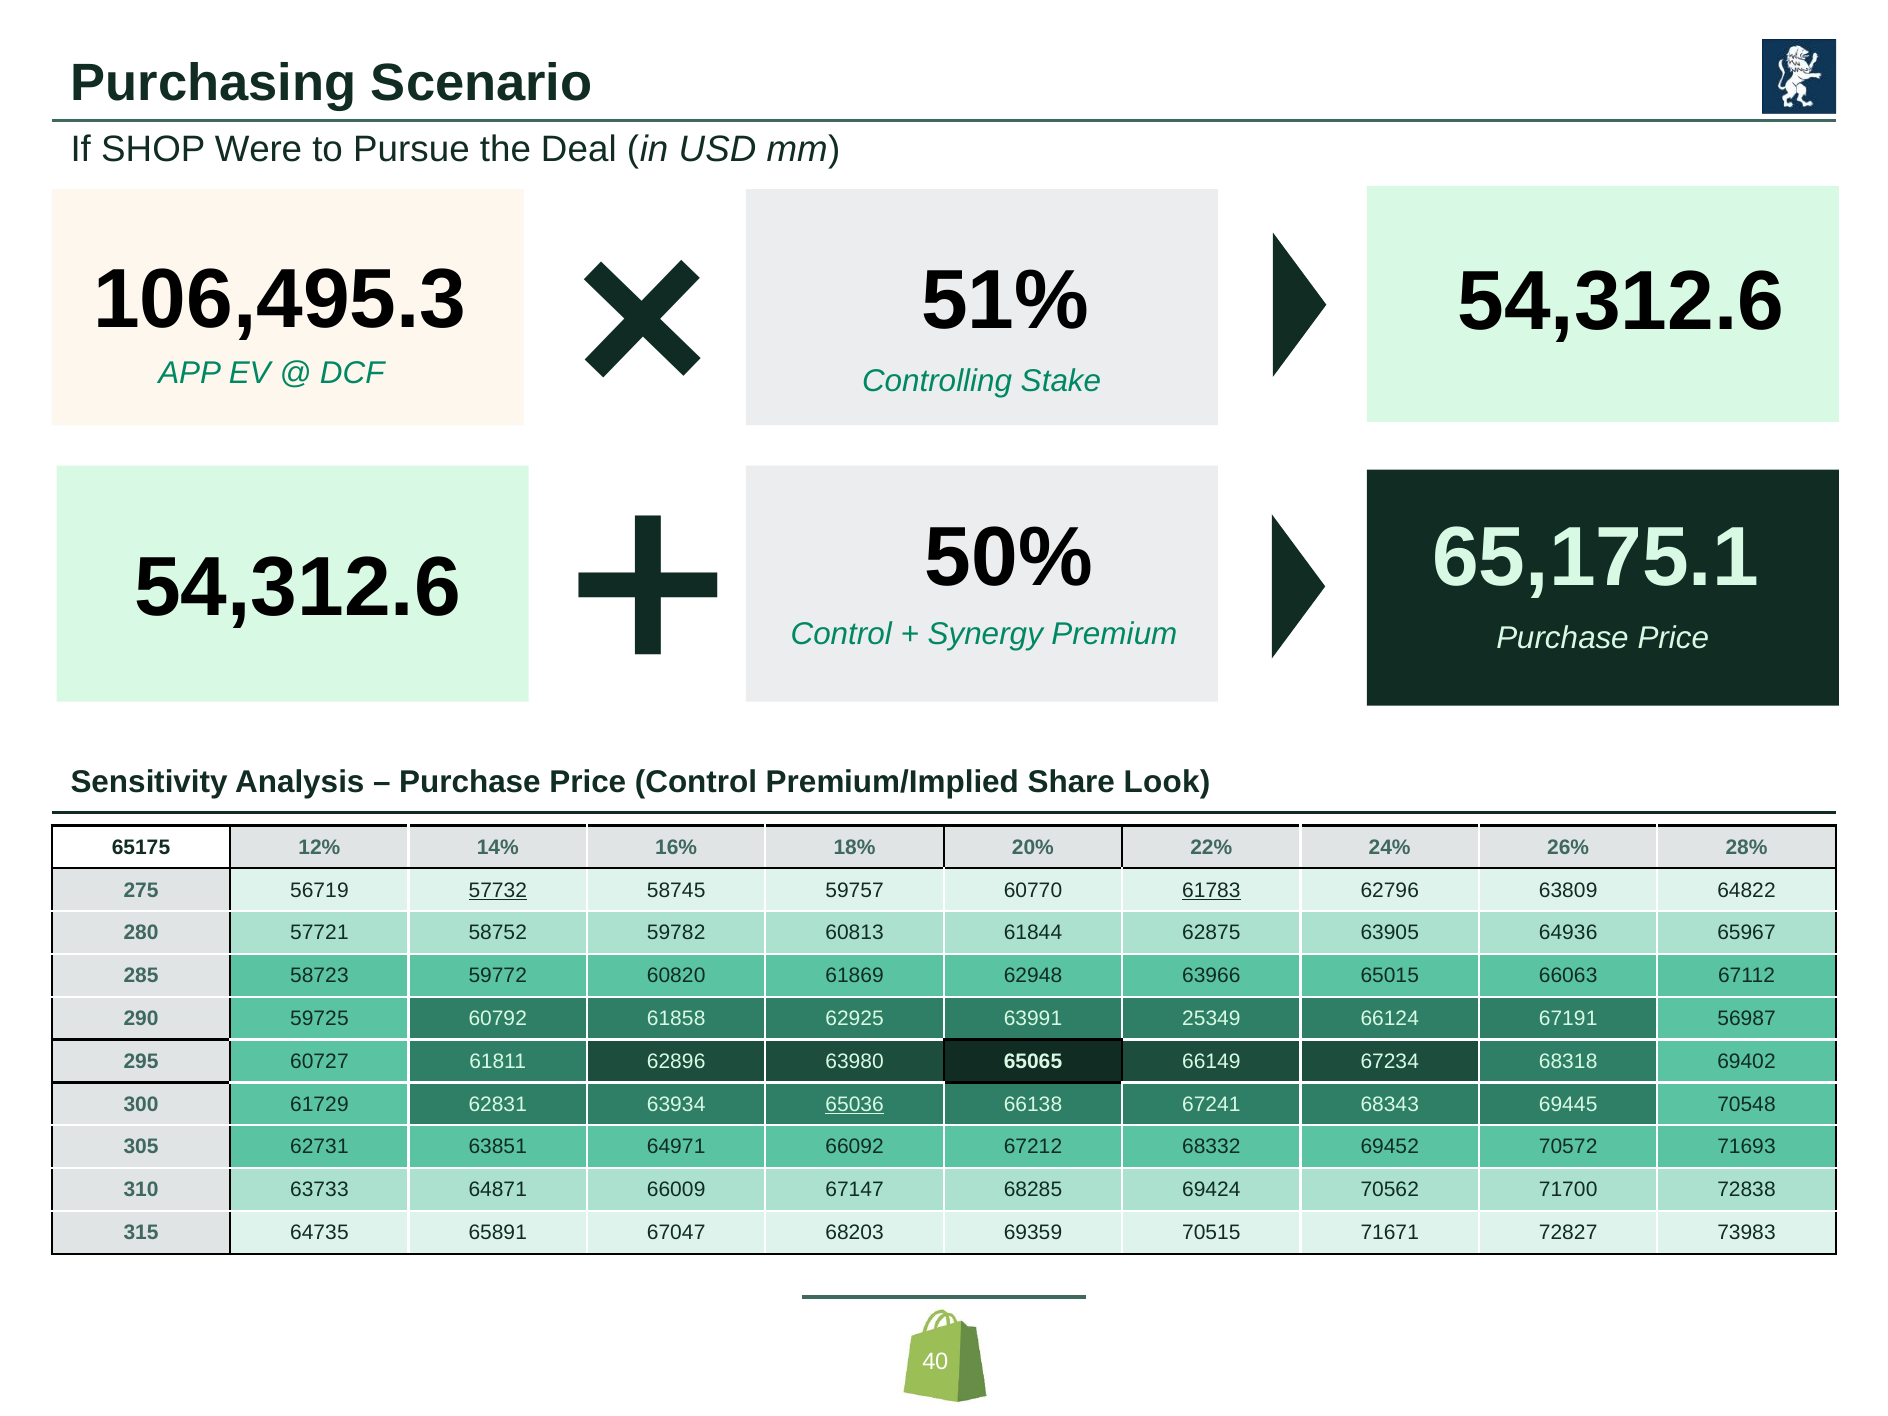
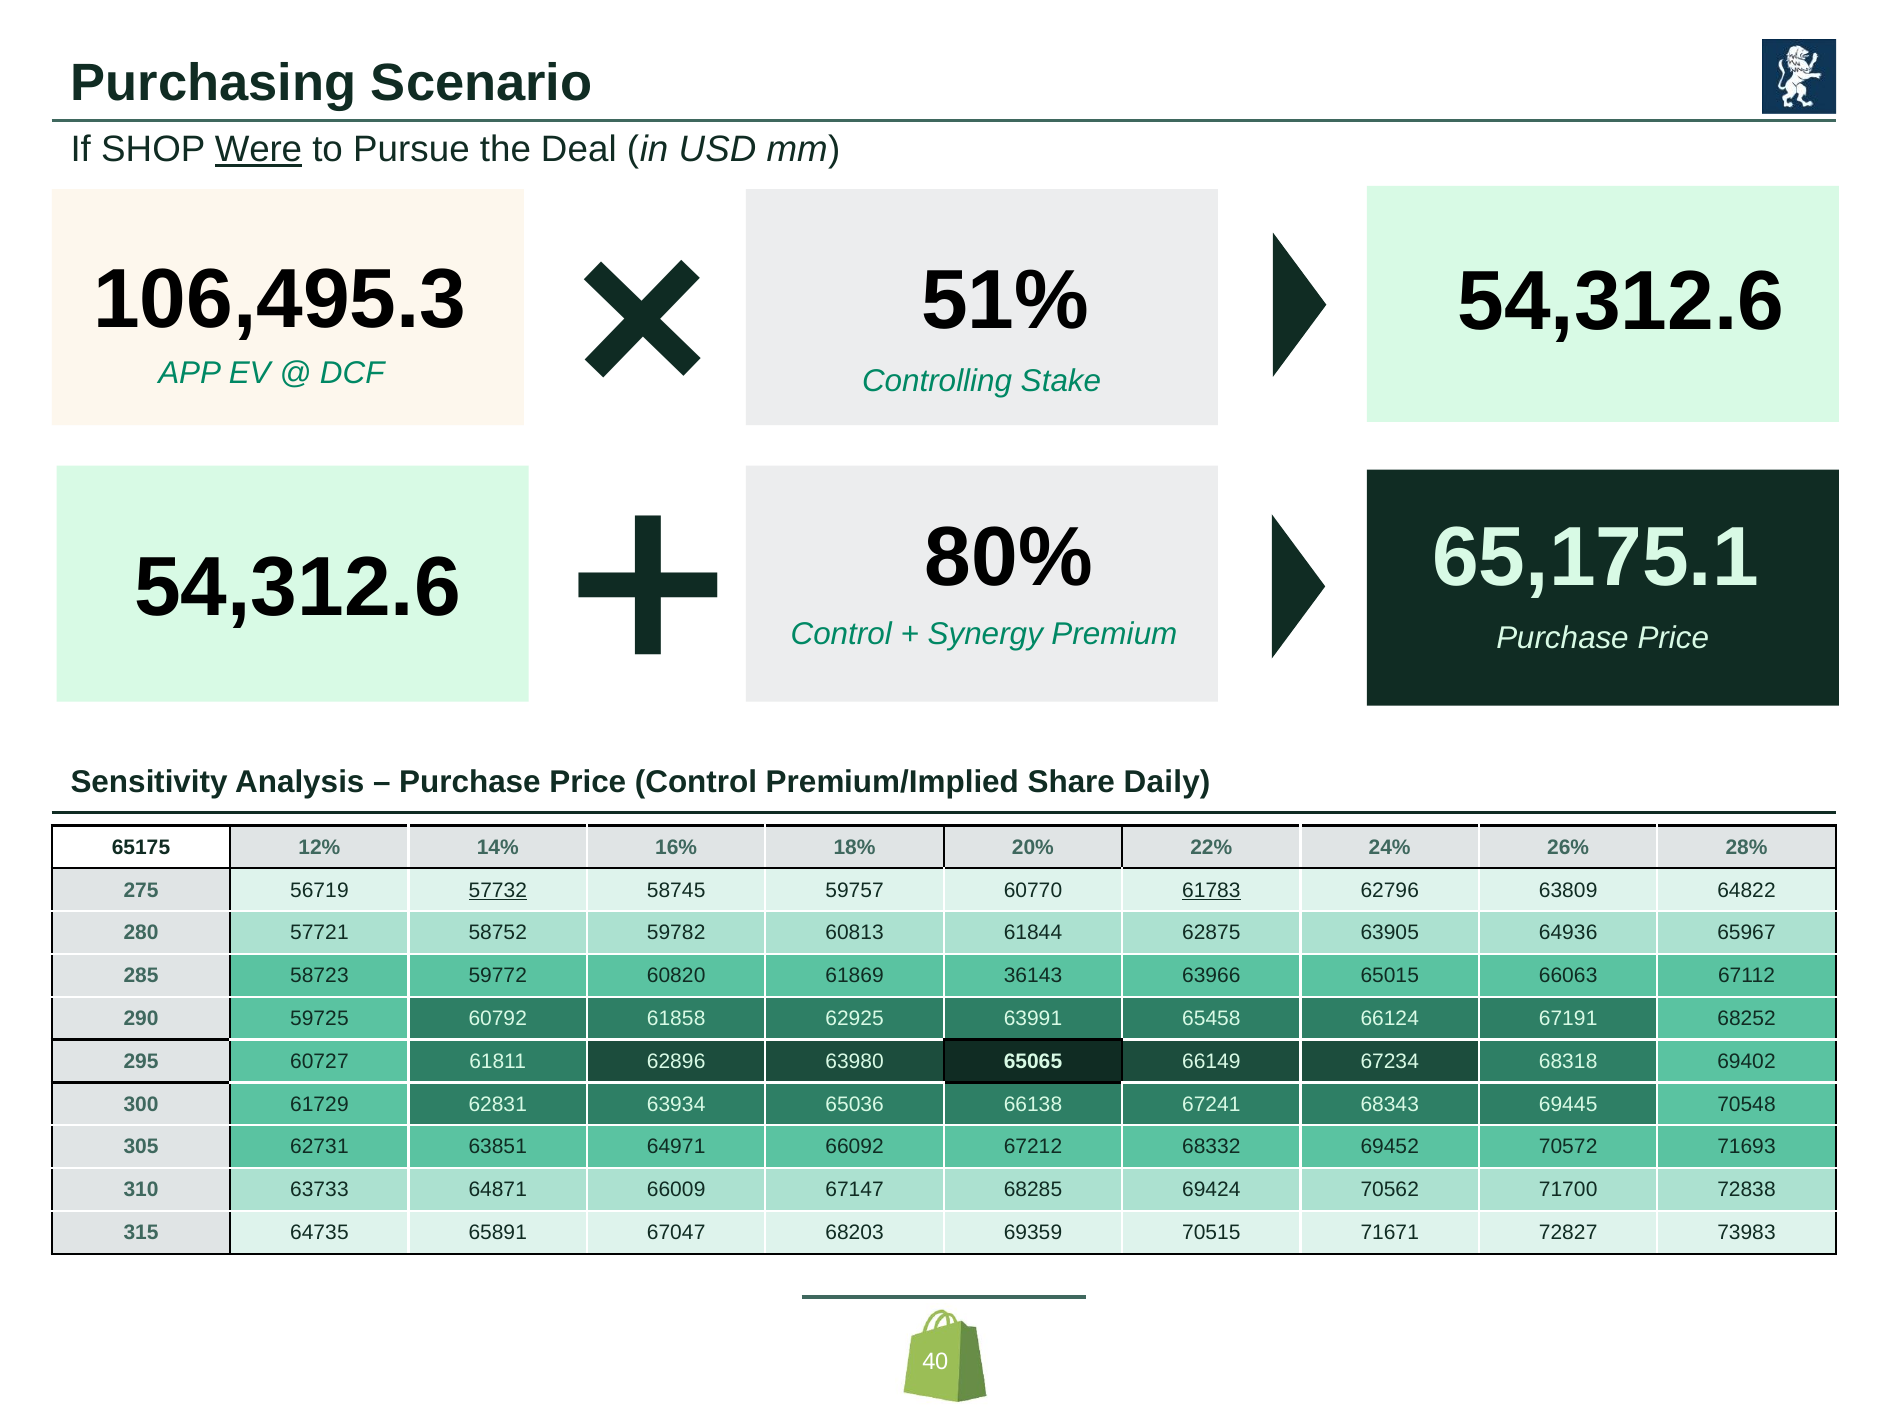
Were underline: none -> present (259, 150)
50%: 50% -> 80% (1009, 558)
Look: Look -> Daily (1167, 782)
62948: 62948 -> 36143 (1033, 976)
25349: 25349 -> 65458 (1211, 1019)
56987: 56987 -> 68252 (1747, 1019)
65036 underline: present -> none (855, 1104)
